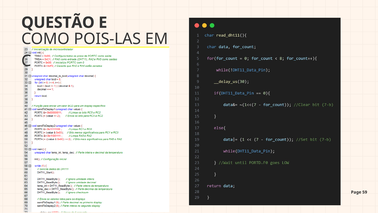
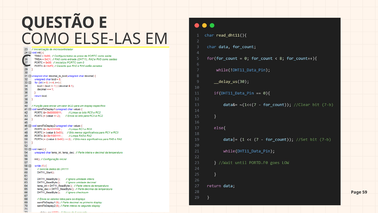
POIS-LAS: POIS-LAS -> ELSE-LAS (107, 39)
